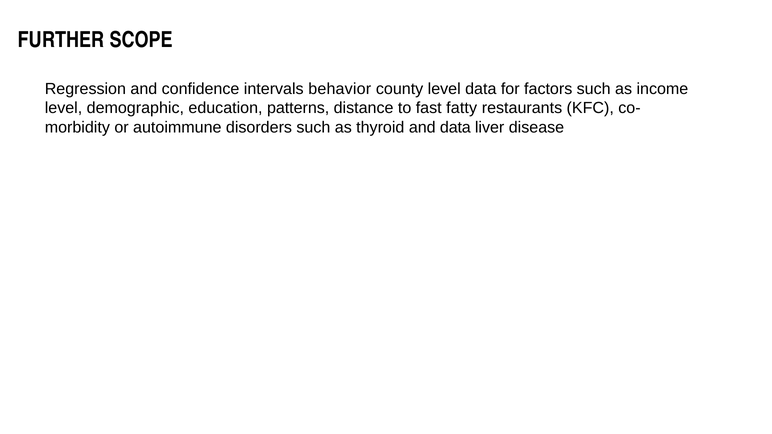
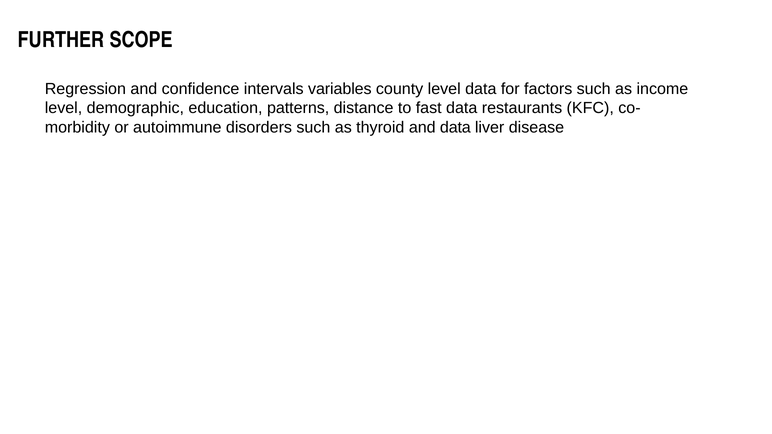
behavior: behavior -> variables (340, 89)
fast fatty: fatty -> data (462, 108)
